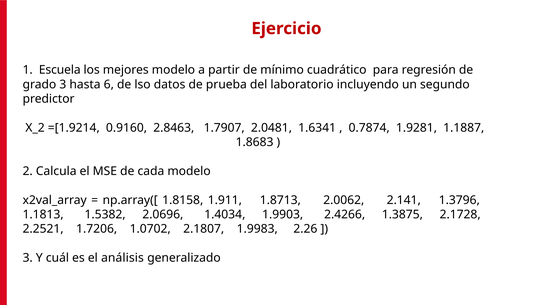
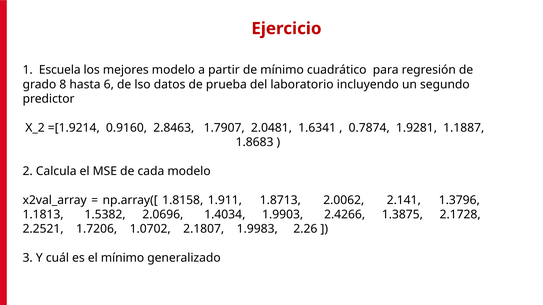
grado 3: 3 -> 8 (63, 85)
el análisis: análisis -> mínimo (123, 258)
